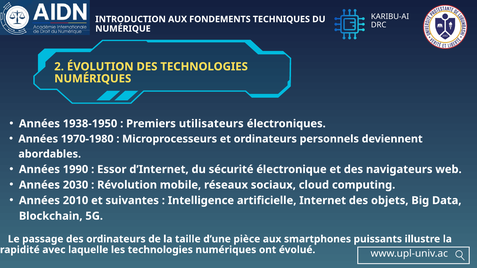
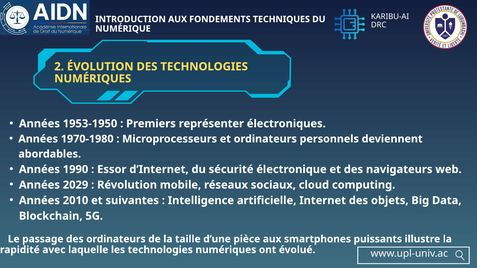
1938-1950: 1938-1950 -> 1953-1950 (90, 124)
utilisateurs: utilisateurs -> représenter (211, 124)
2030: 2030 -> 2029 (76, 185)
